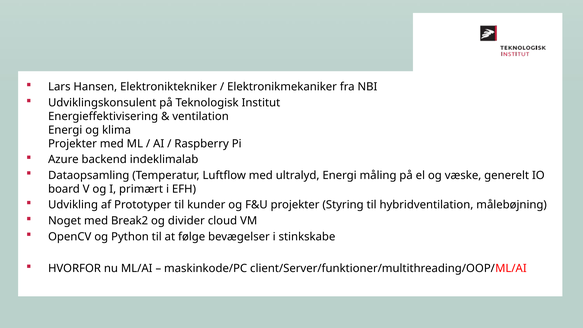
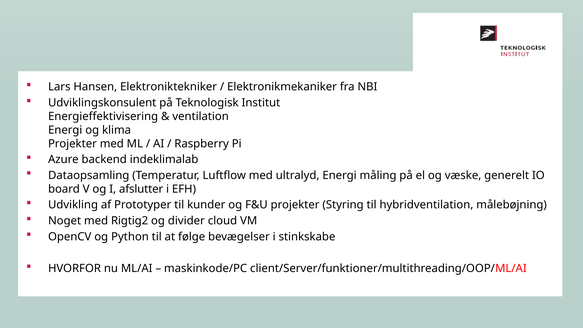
primært: primært -> afslutter (141, 189)
Break2: Break2 -> Rigtig2 (130, 221)
